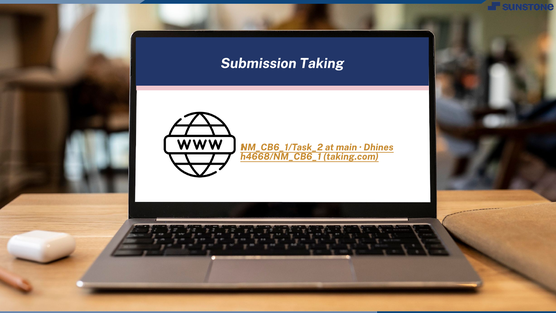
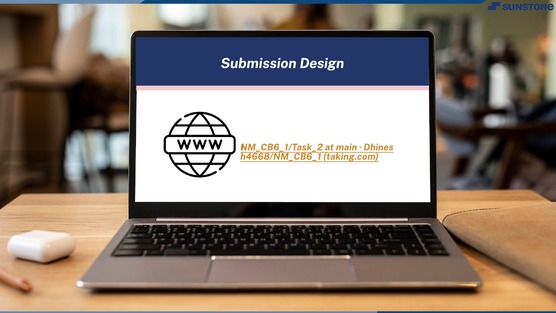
Taking: Taking -> Design (322, 63)
